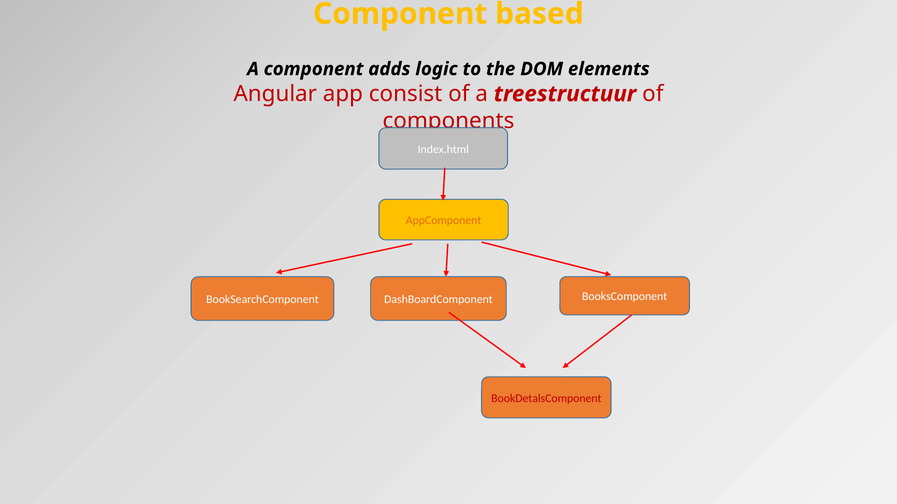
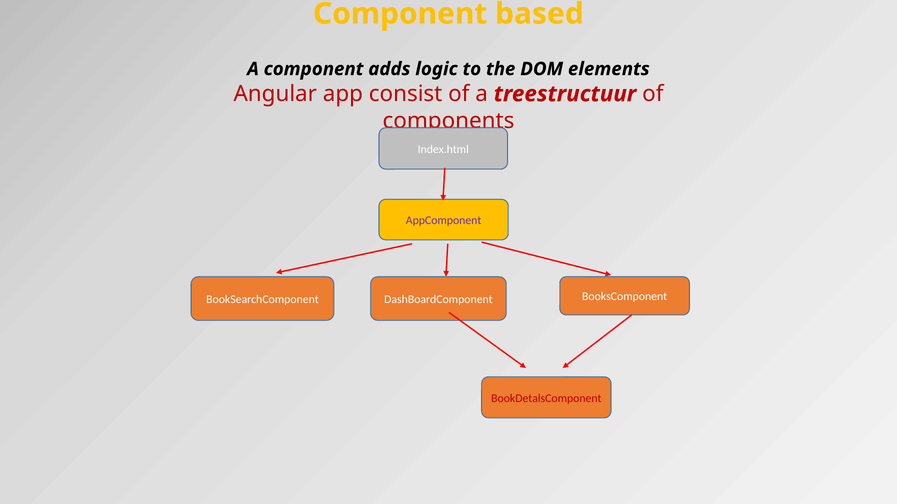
AppComponent colour: orange -> purple (444, 221)
